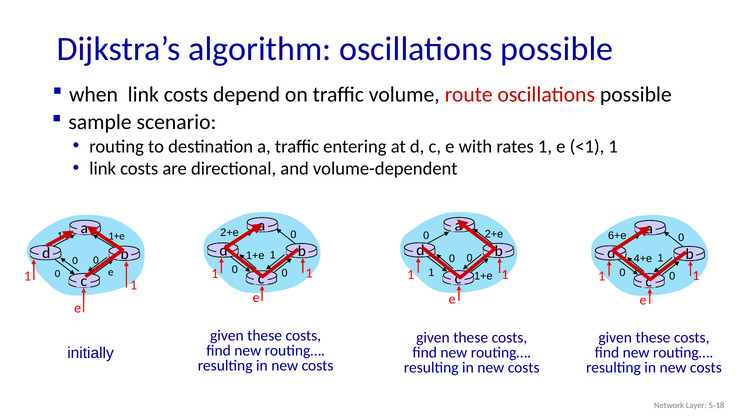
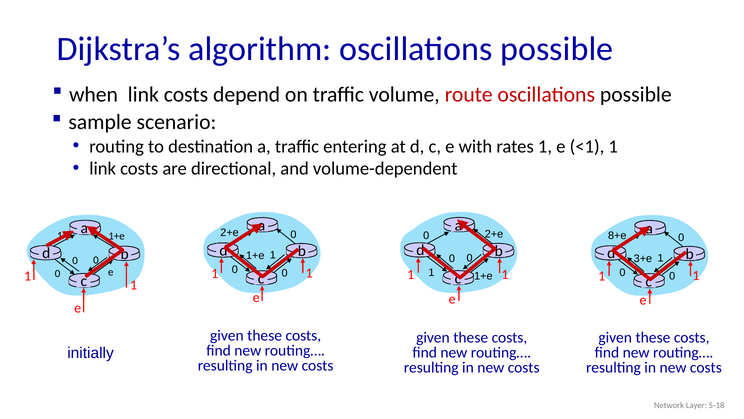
6+e: 6+e -> 8+e (617, 235)
4+e: 4+e -> 3+e (643, 258)
